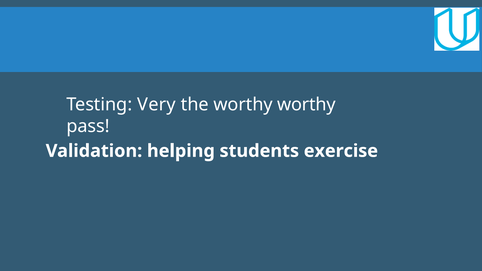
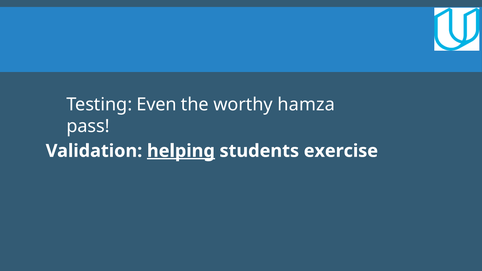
Very: Very -> Even (157, 104)
worthy worthy: worthy -> hamza (306, 104)
helping underline: none -> present (181, 151)
